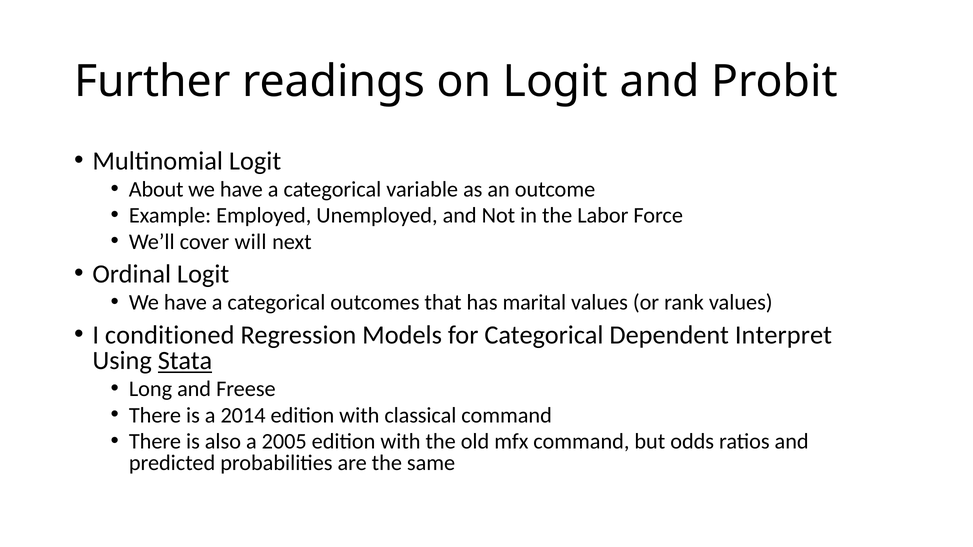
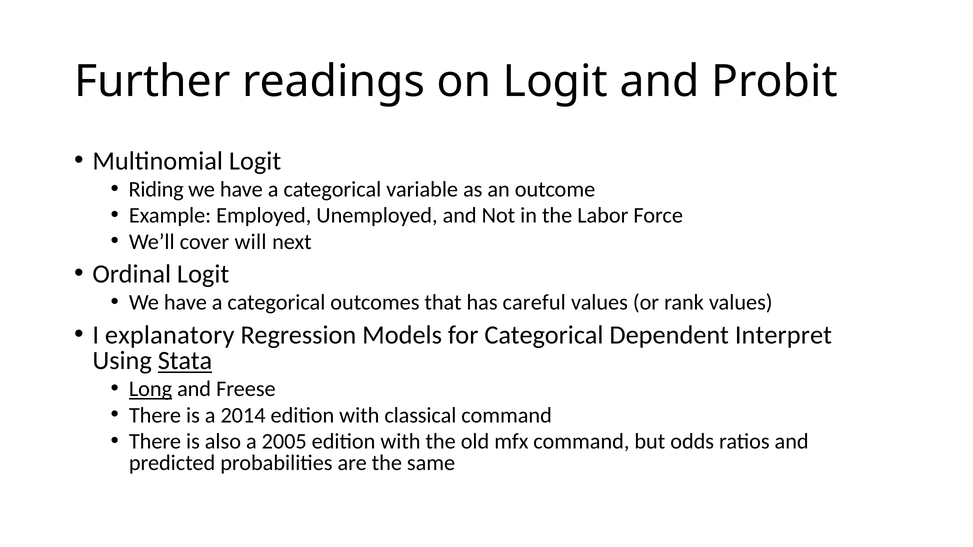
About: About -> Riding (156, 189)
marital: marital -> careful (534, 303)
conditioned: conditioned -> explanatory (170, 335)
Long underline: none -> present (151, 389)
